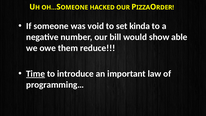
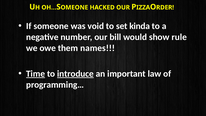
able: able -> rule (179, 37)
reduce: reduce -> names (98, 48)
introduce underline: none -> present (75, 74)
